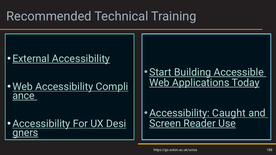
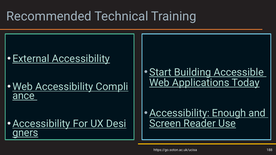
Caught: Caught -> Enough (229, 113)
